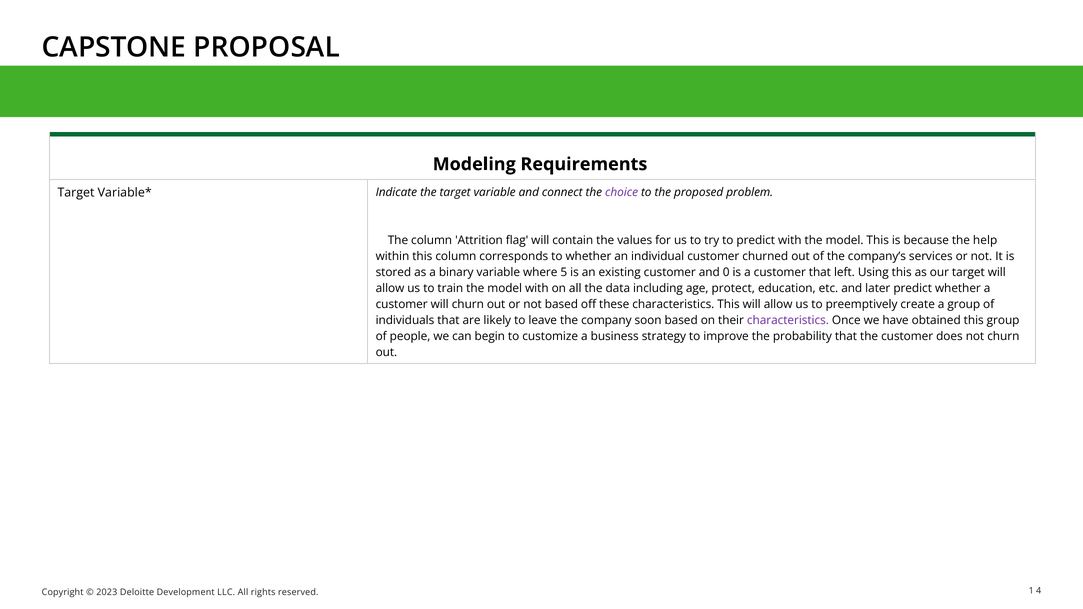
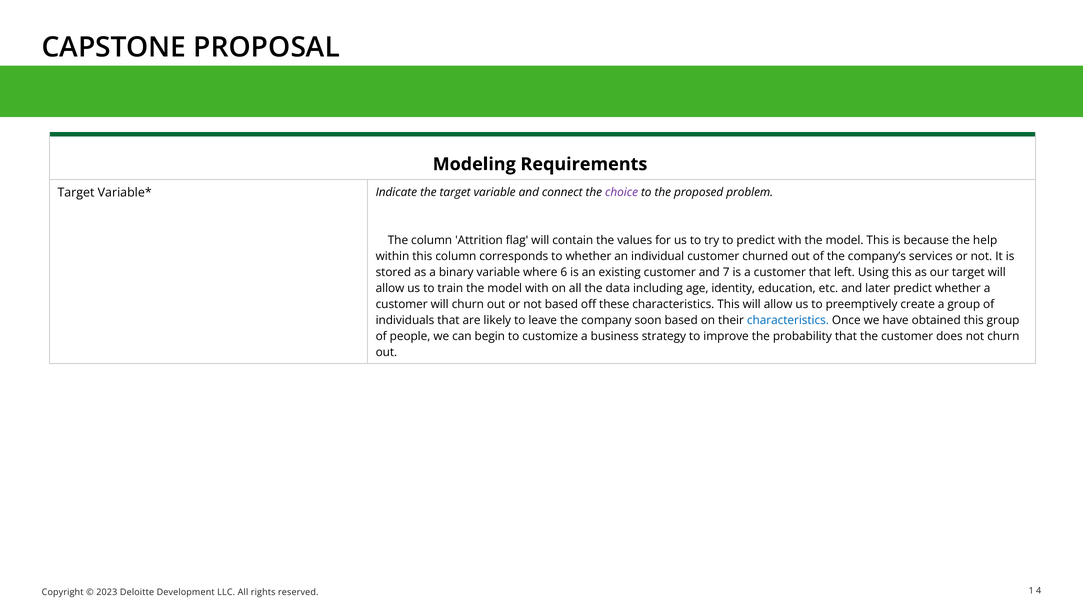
5: 5 -> 6 (564, 272)
0: 0 -> 7 (726, 272)
protect: protect -> identity (733, 288)
characteristics colour: purple -> blue (788, 320)
